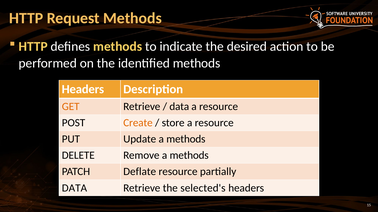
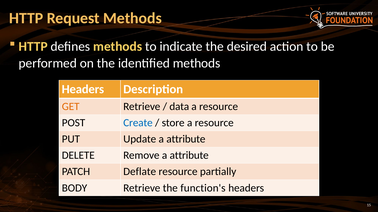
Create colour: orange -> blue (138, 123)
Update a methods: methods -> attribute (186, 140)
Remove a methods: methods -> attribute (189, 156)
DATA: DATA -> BODY (75, 188)
selected's: selected's -> function's (203, 188)
